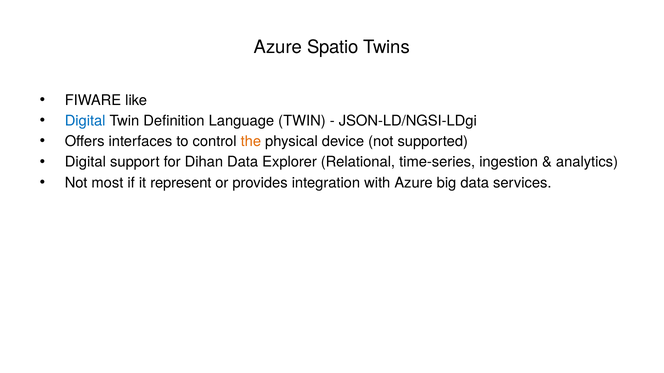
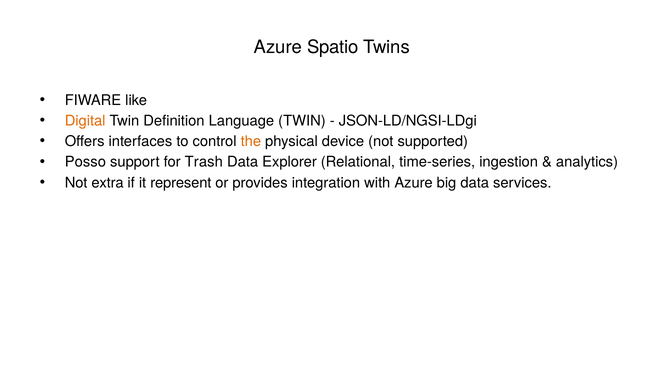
Digital colour: blue -> orange (85, 121)
Digital: Digital -> Posso (85, 162)
Dihan: Dihan -> Trash (204, 162)
most: most -> extra (108, 183)
